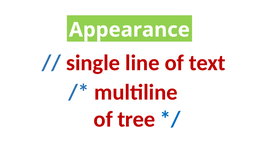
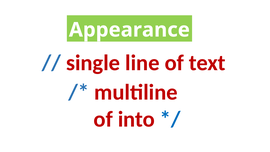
tree: tree -> into (136, 119)
